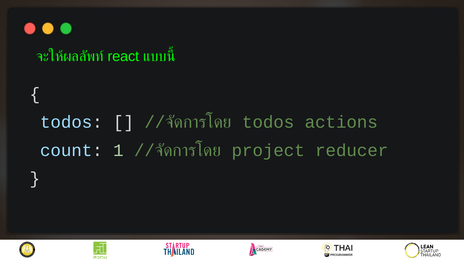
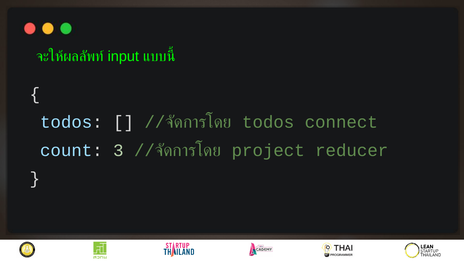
react: react -> input (123, 56)
actions: actions -> connect (341, 122)
1: 1 -> 3 (118, 150)
